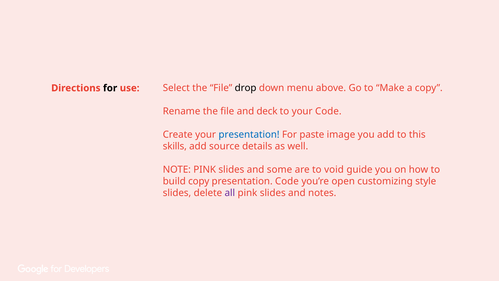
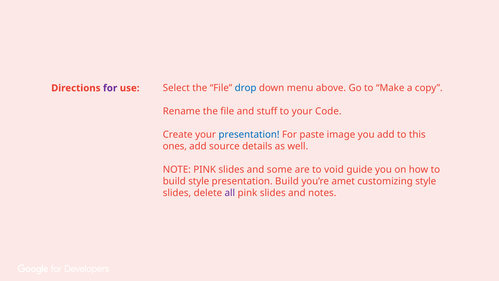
drop colour: black -> blue (246, 88)
for colour: black -> purple (110, 88)
deck: deck -> stuff (267, 111)
skills: skills -> ones (175, 146)
build copy: copy -> style (199, 181)
presentation Code: Code -> Build (287, 181)
open: open -> amet (343, 181)
